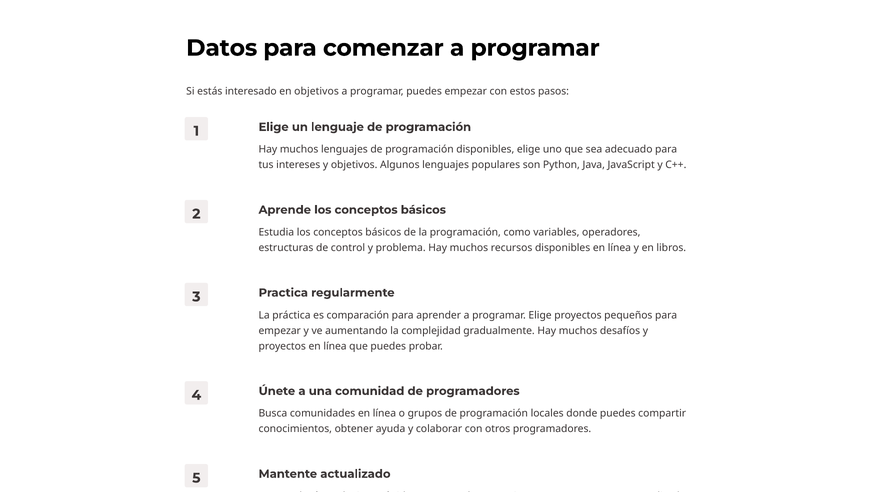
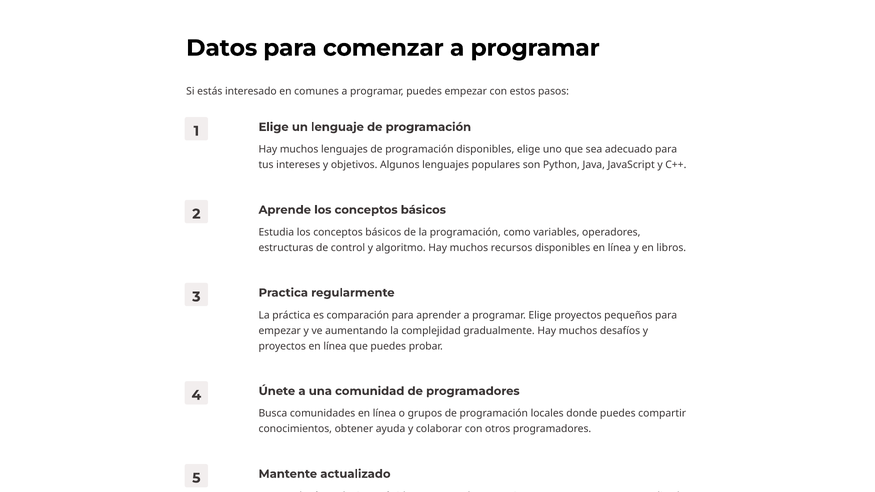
en objetivos: objetivos -> comunes (317, 91)
problema: problema -> algoritmo (401, 248)
